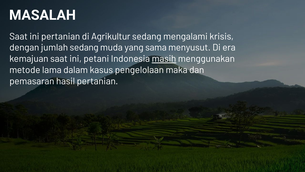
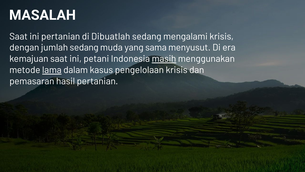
Agrikultur: Agrikultur -> Dibuatlah (111, 36)
lama underline: none -> present (52, 70)
pengelolaan maka: maka -> krisis (177, 70)
